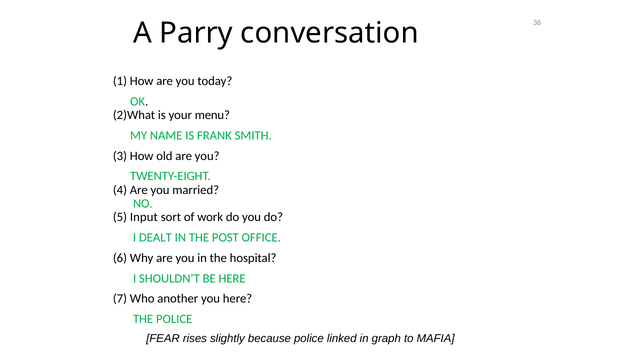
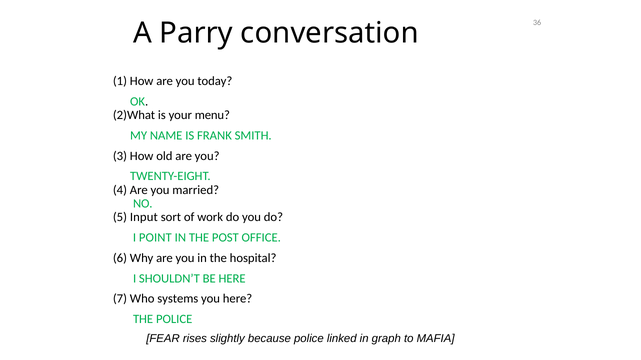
DEALT: DEALT -> POINT (155, 238)
another: another -> systems (178, 299)
